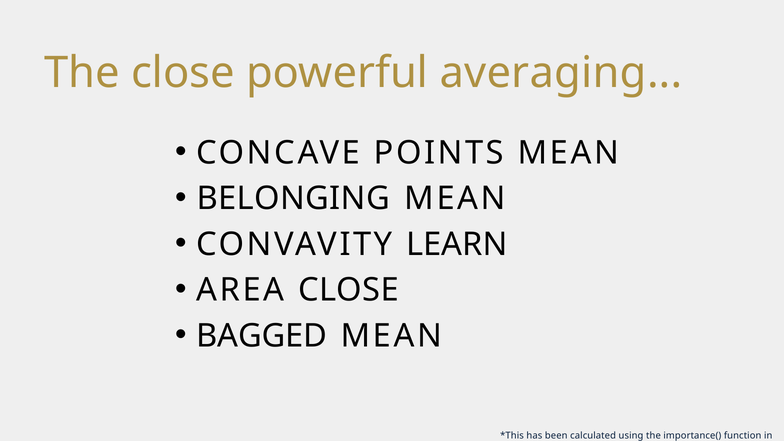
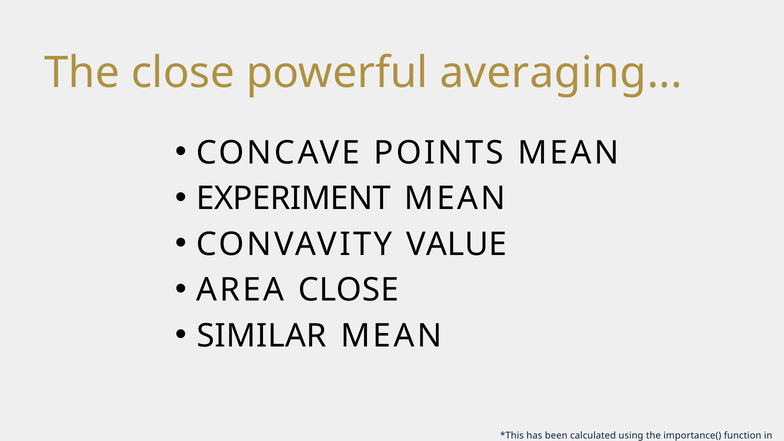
BELONGING: BELONGING -> EXPERIMENT (294, 199)
LEARN: LEARN -> VALUE (457, 244)
BAGGED: BAGGED -> SIMILAR (262, 336)
